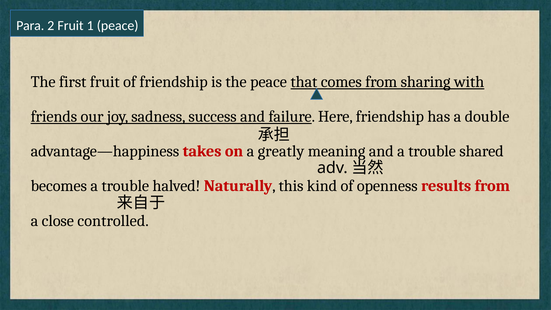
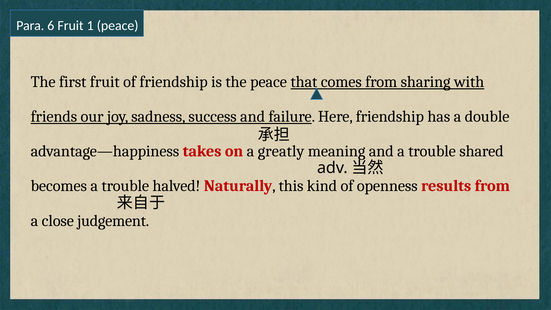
2: 2 -> 6 (51, 25)
controlled: controlled -> judgement (113, 221)
